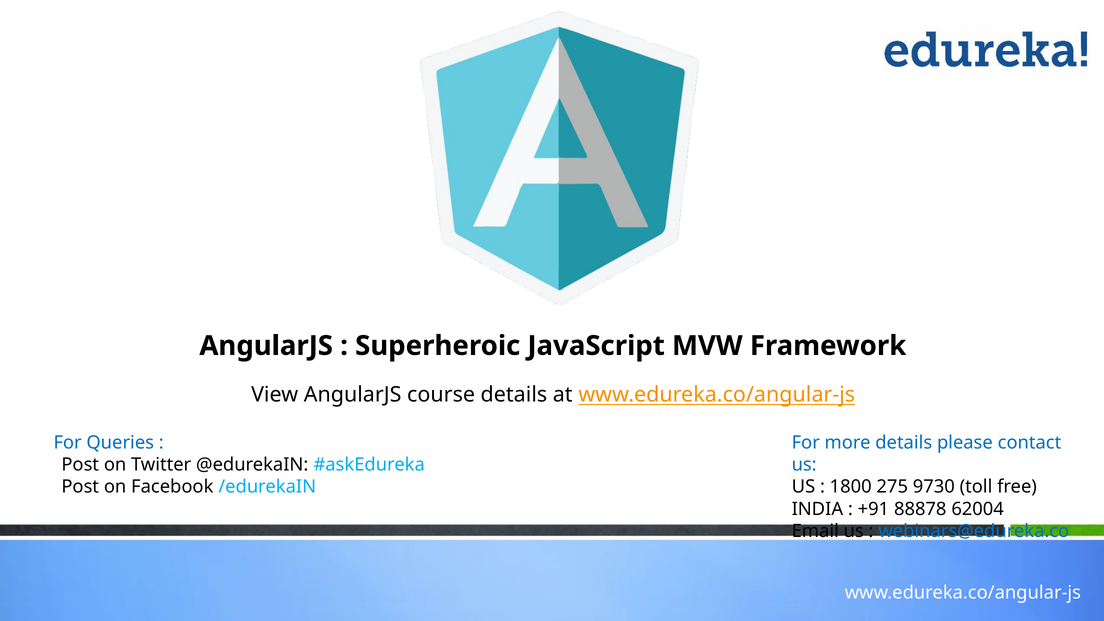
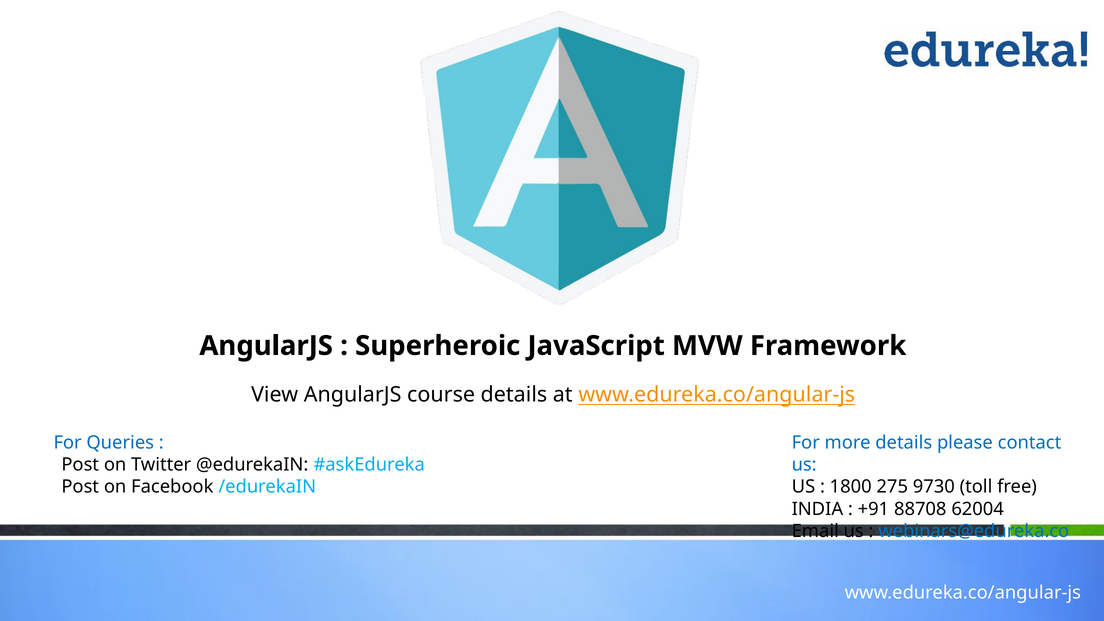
88878: 88878 -> 88708 (920, 509)
